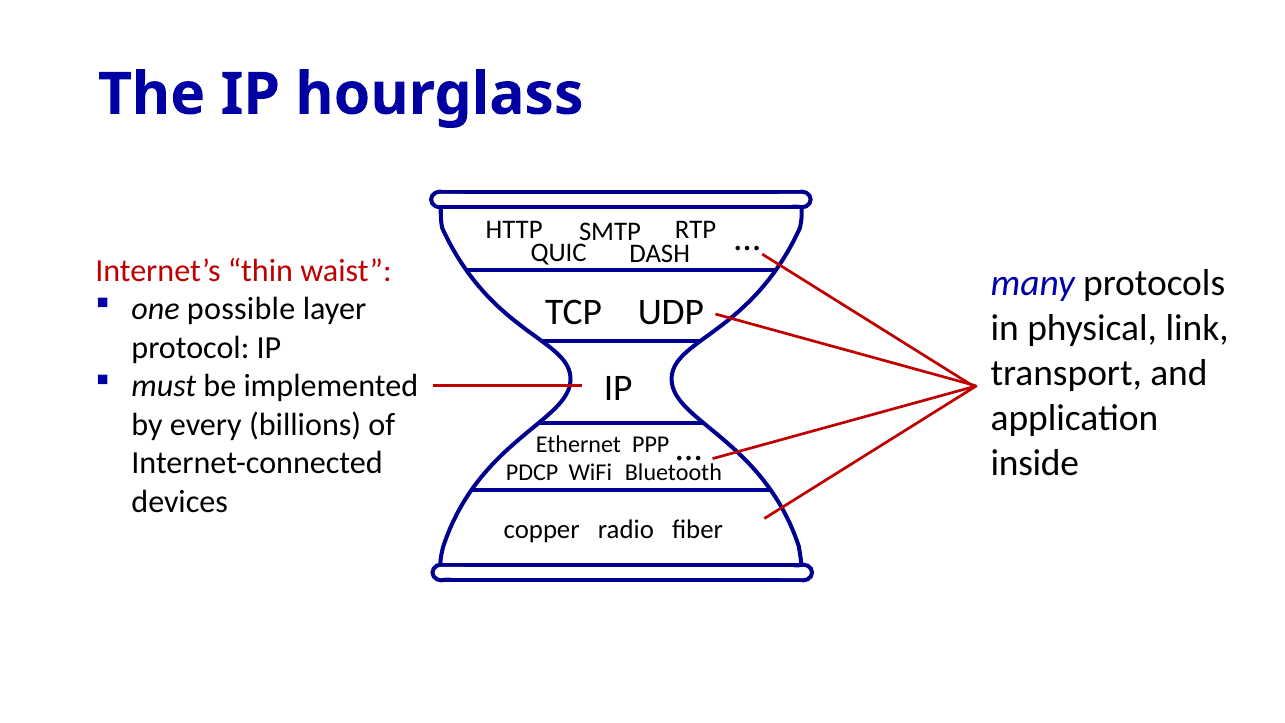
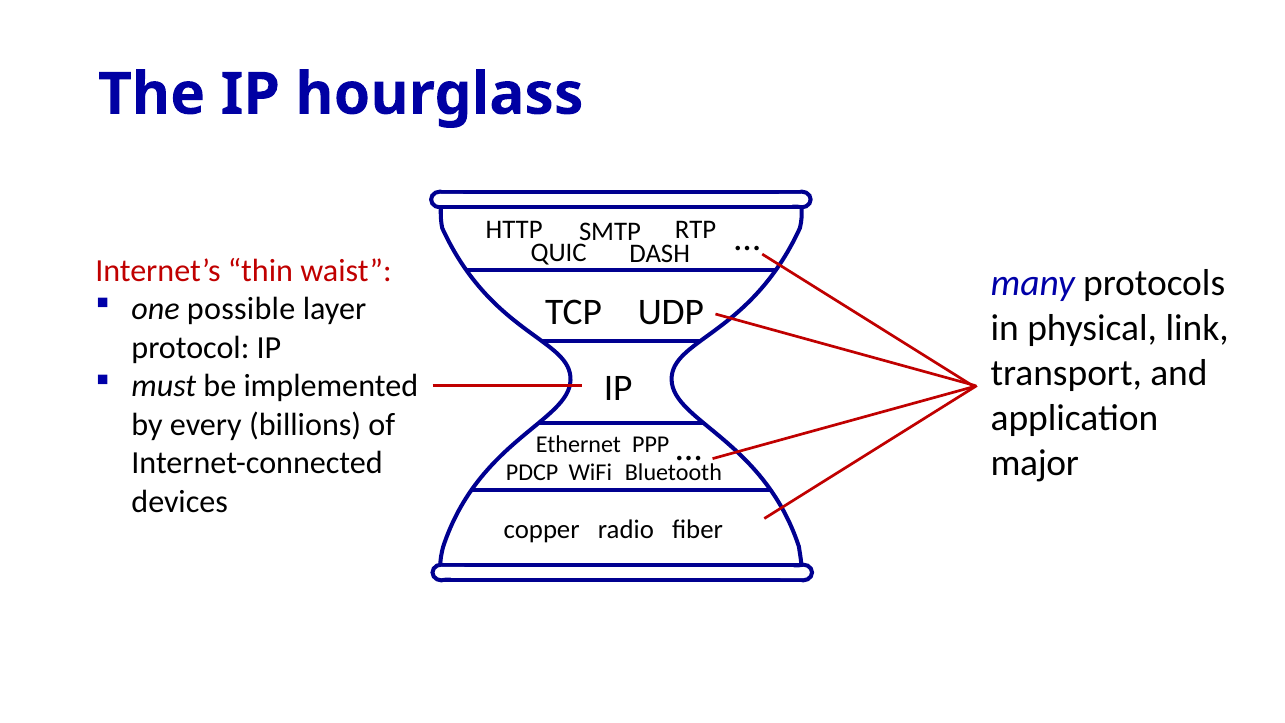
inside: inside -> major (1035, 463)
